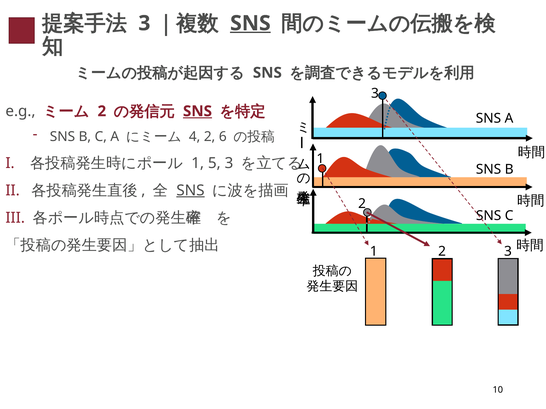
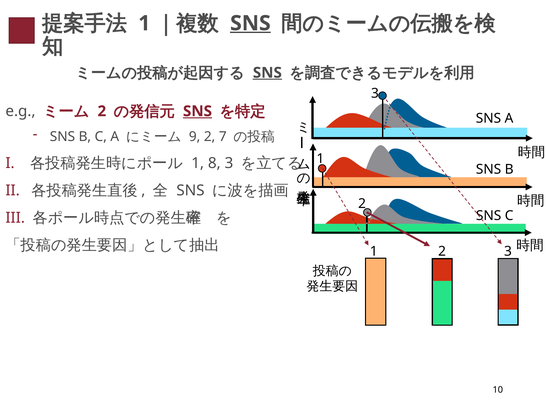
3: 3 -> 1 (144, 23)
SNS underline: none -> present (267, 73)
4: 4 -> 9 (195, 137)
6: 6 -> 7 (223, 137)
5: 5 -> 8 (214, 163)
SNS underline: present -> none (190, 191)
